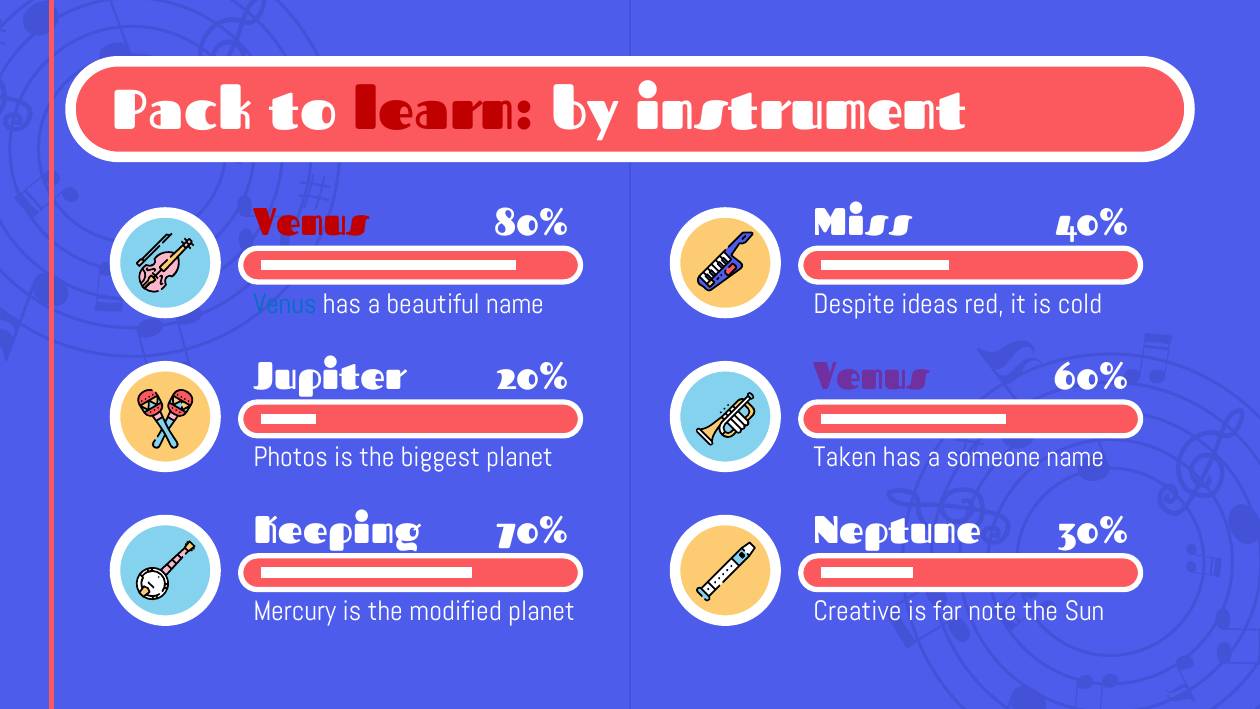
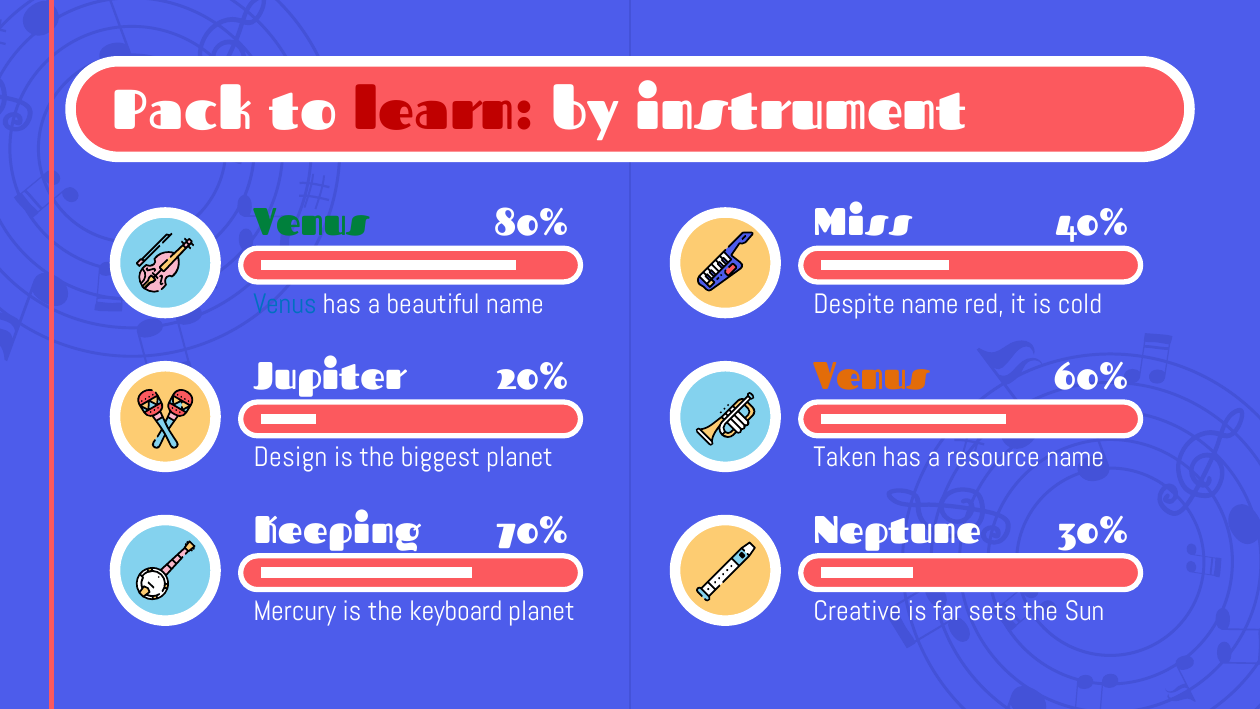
Venus colour: red -> green (311, 223)
Despite ideas: ideas -> name (930, 304)
Venus colour: purple -> orange (872, 377)
Photos: Photos -> Design (290, 457)
someone: someone -> resource (993, 457)
modified: modified -> keyboard (456, 611)
note: note -> sets (992, 611)
